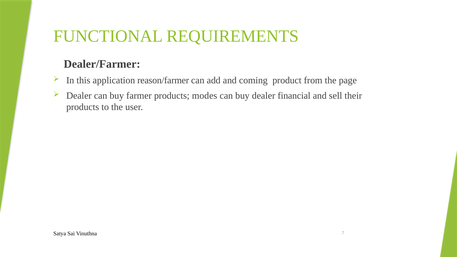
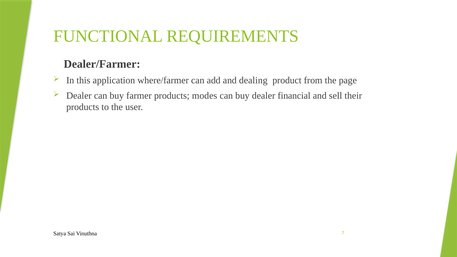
reason/farmer: reason/farmer -> where/farmer (163, 80)
coming: coming -> dealing (253, 80)
